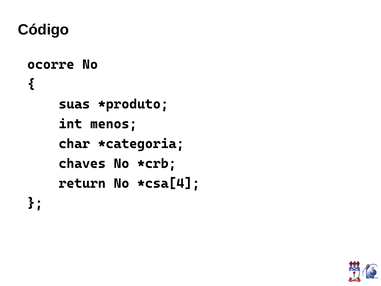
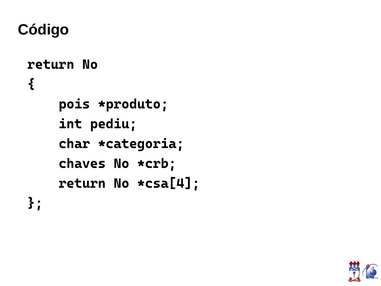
ocorre: ocorre -> return (51, 64)
suas: suas -> pois (74, 104)
menos: menos -> pediu (114, 124)
